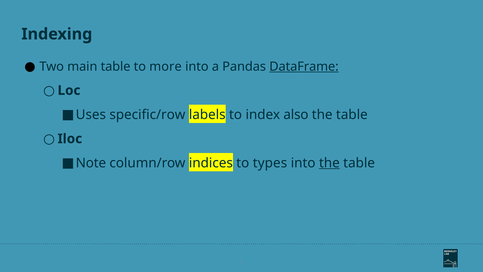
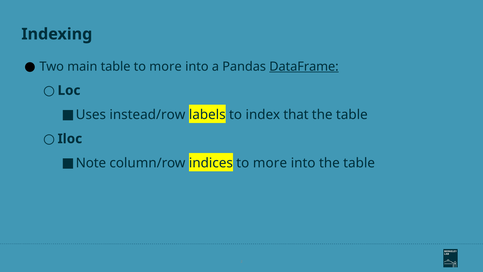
specific/row: specific/row -> instead/row (147, 114)
also: also -> that (296, 114)
indices to types: types -> more (270, 163)
the underline: present -> none (329, 163)
